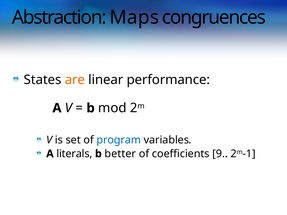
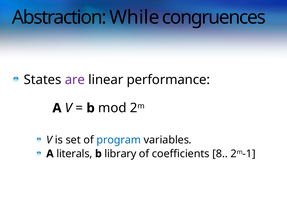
Maps: Maps -> While (134, 17)
are colour: orange -> purple (75, 80)
better: better -> library (120, 154)
9: 9 -> 8 (220, 154)
